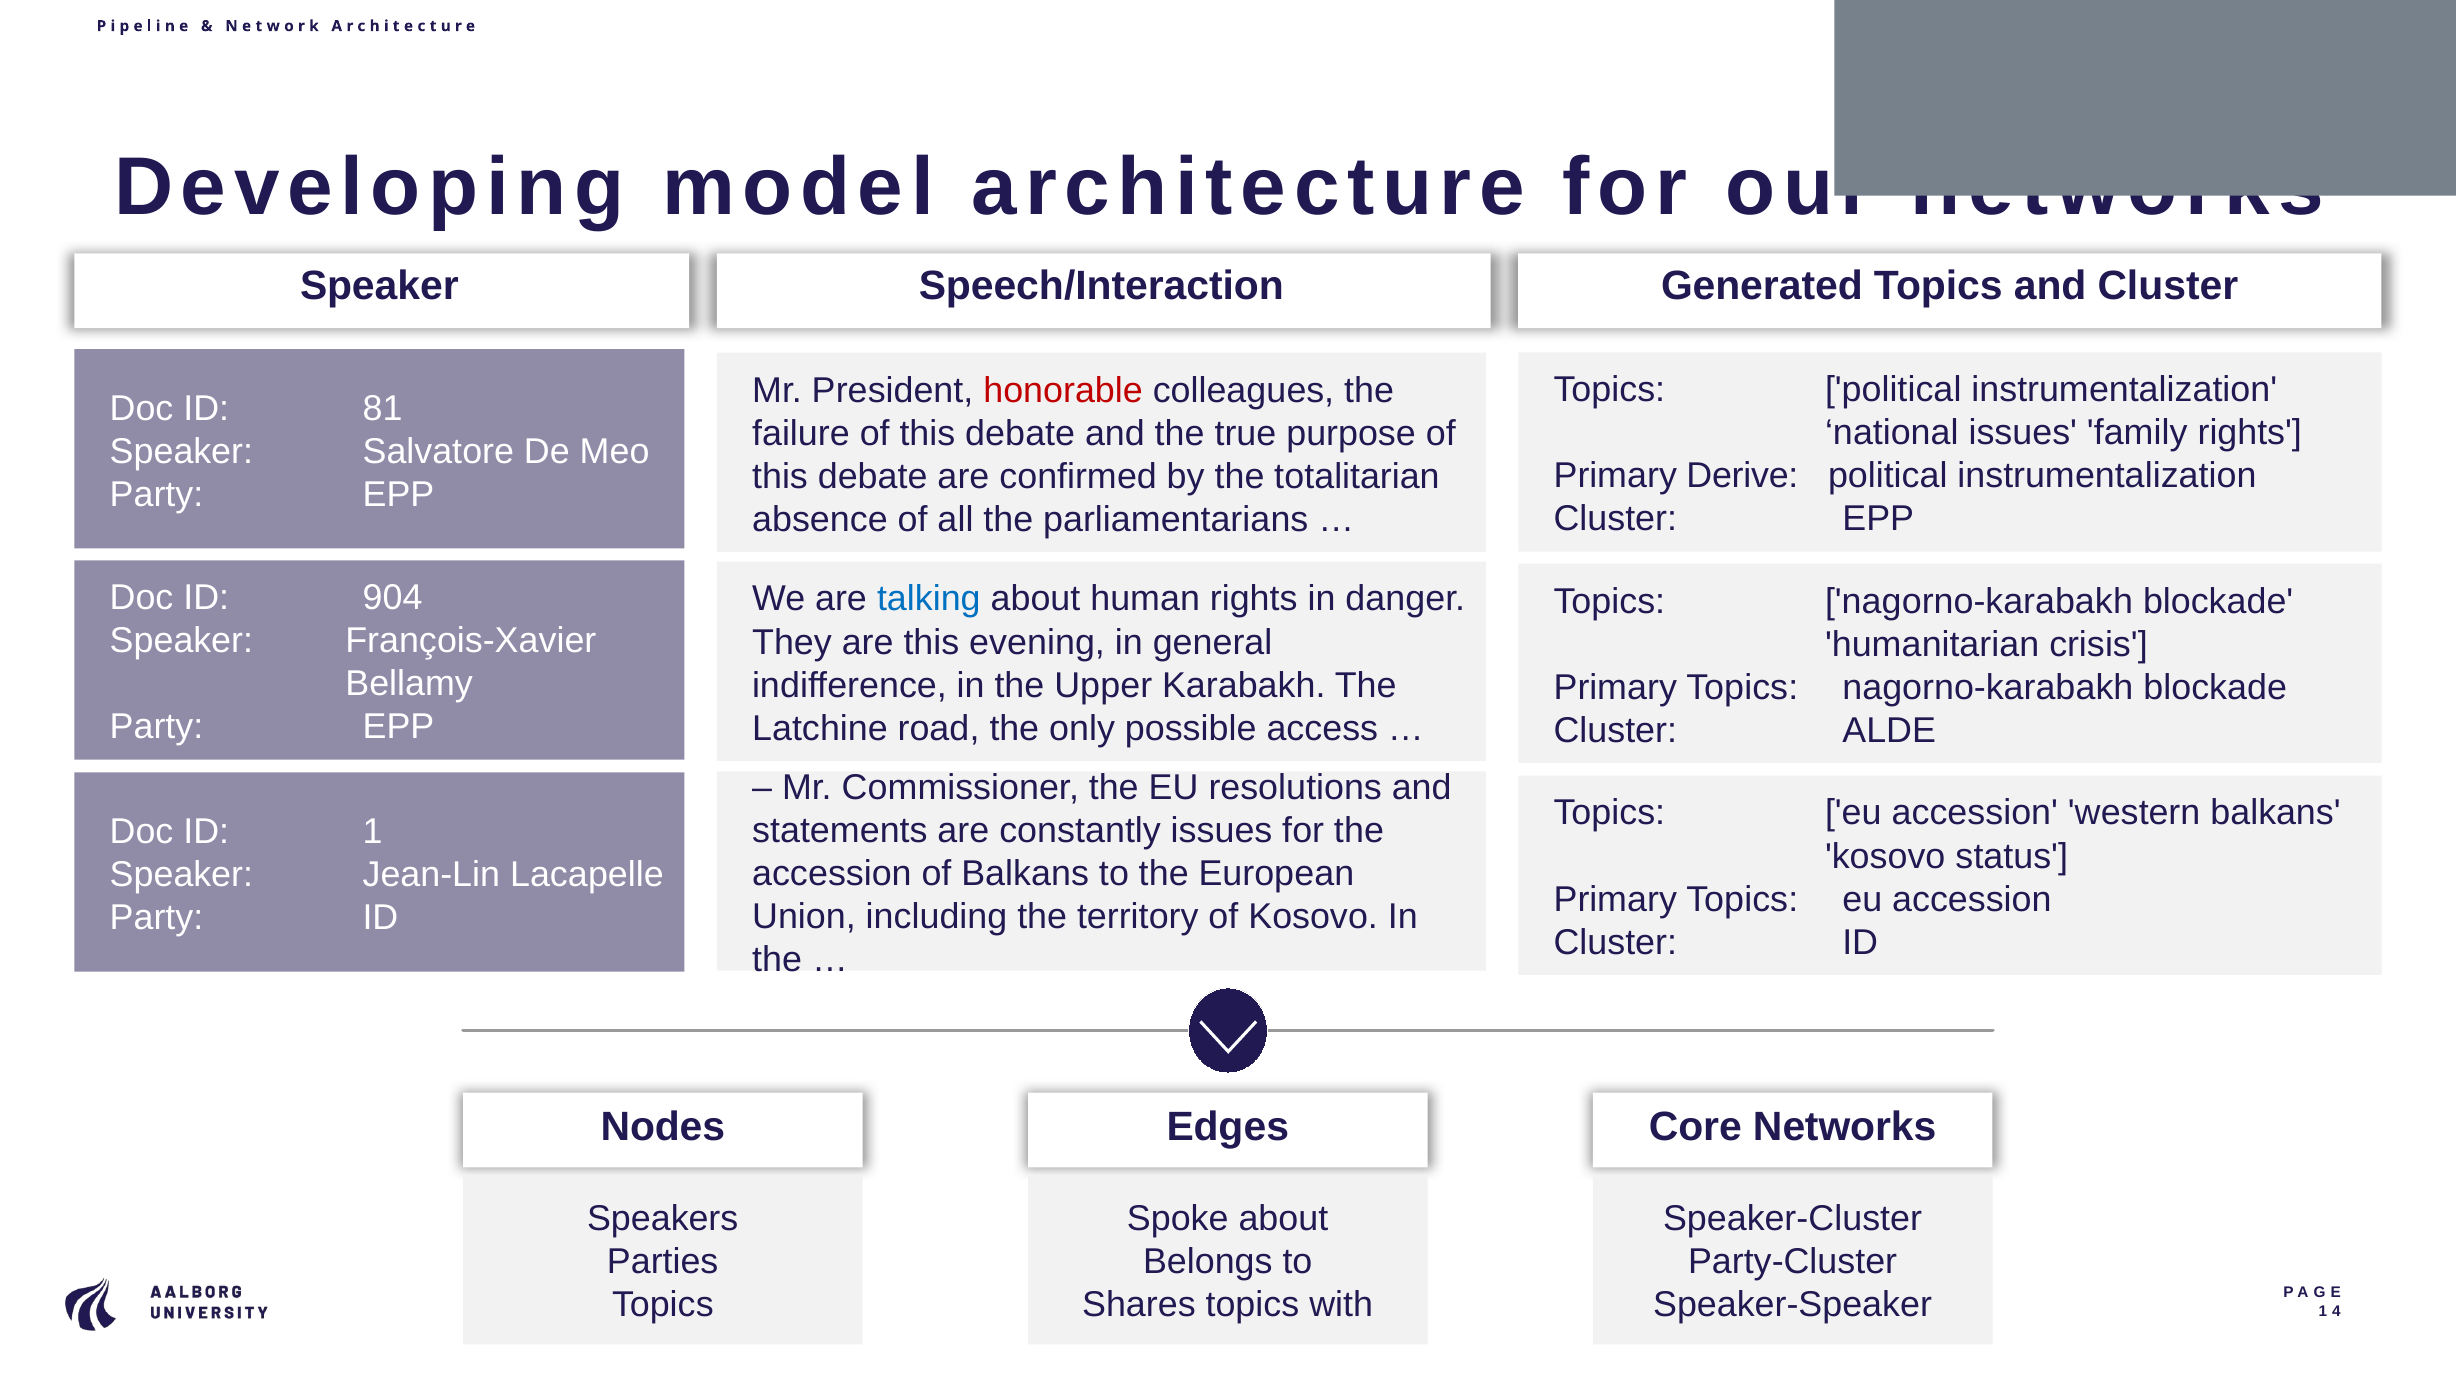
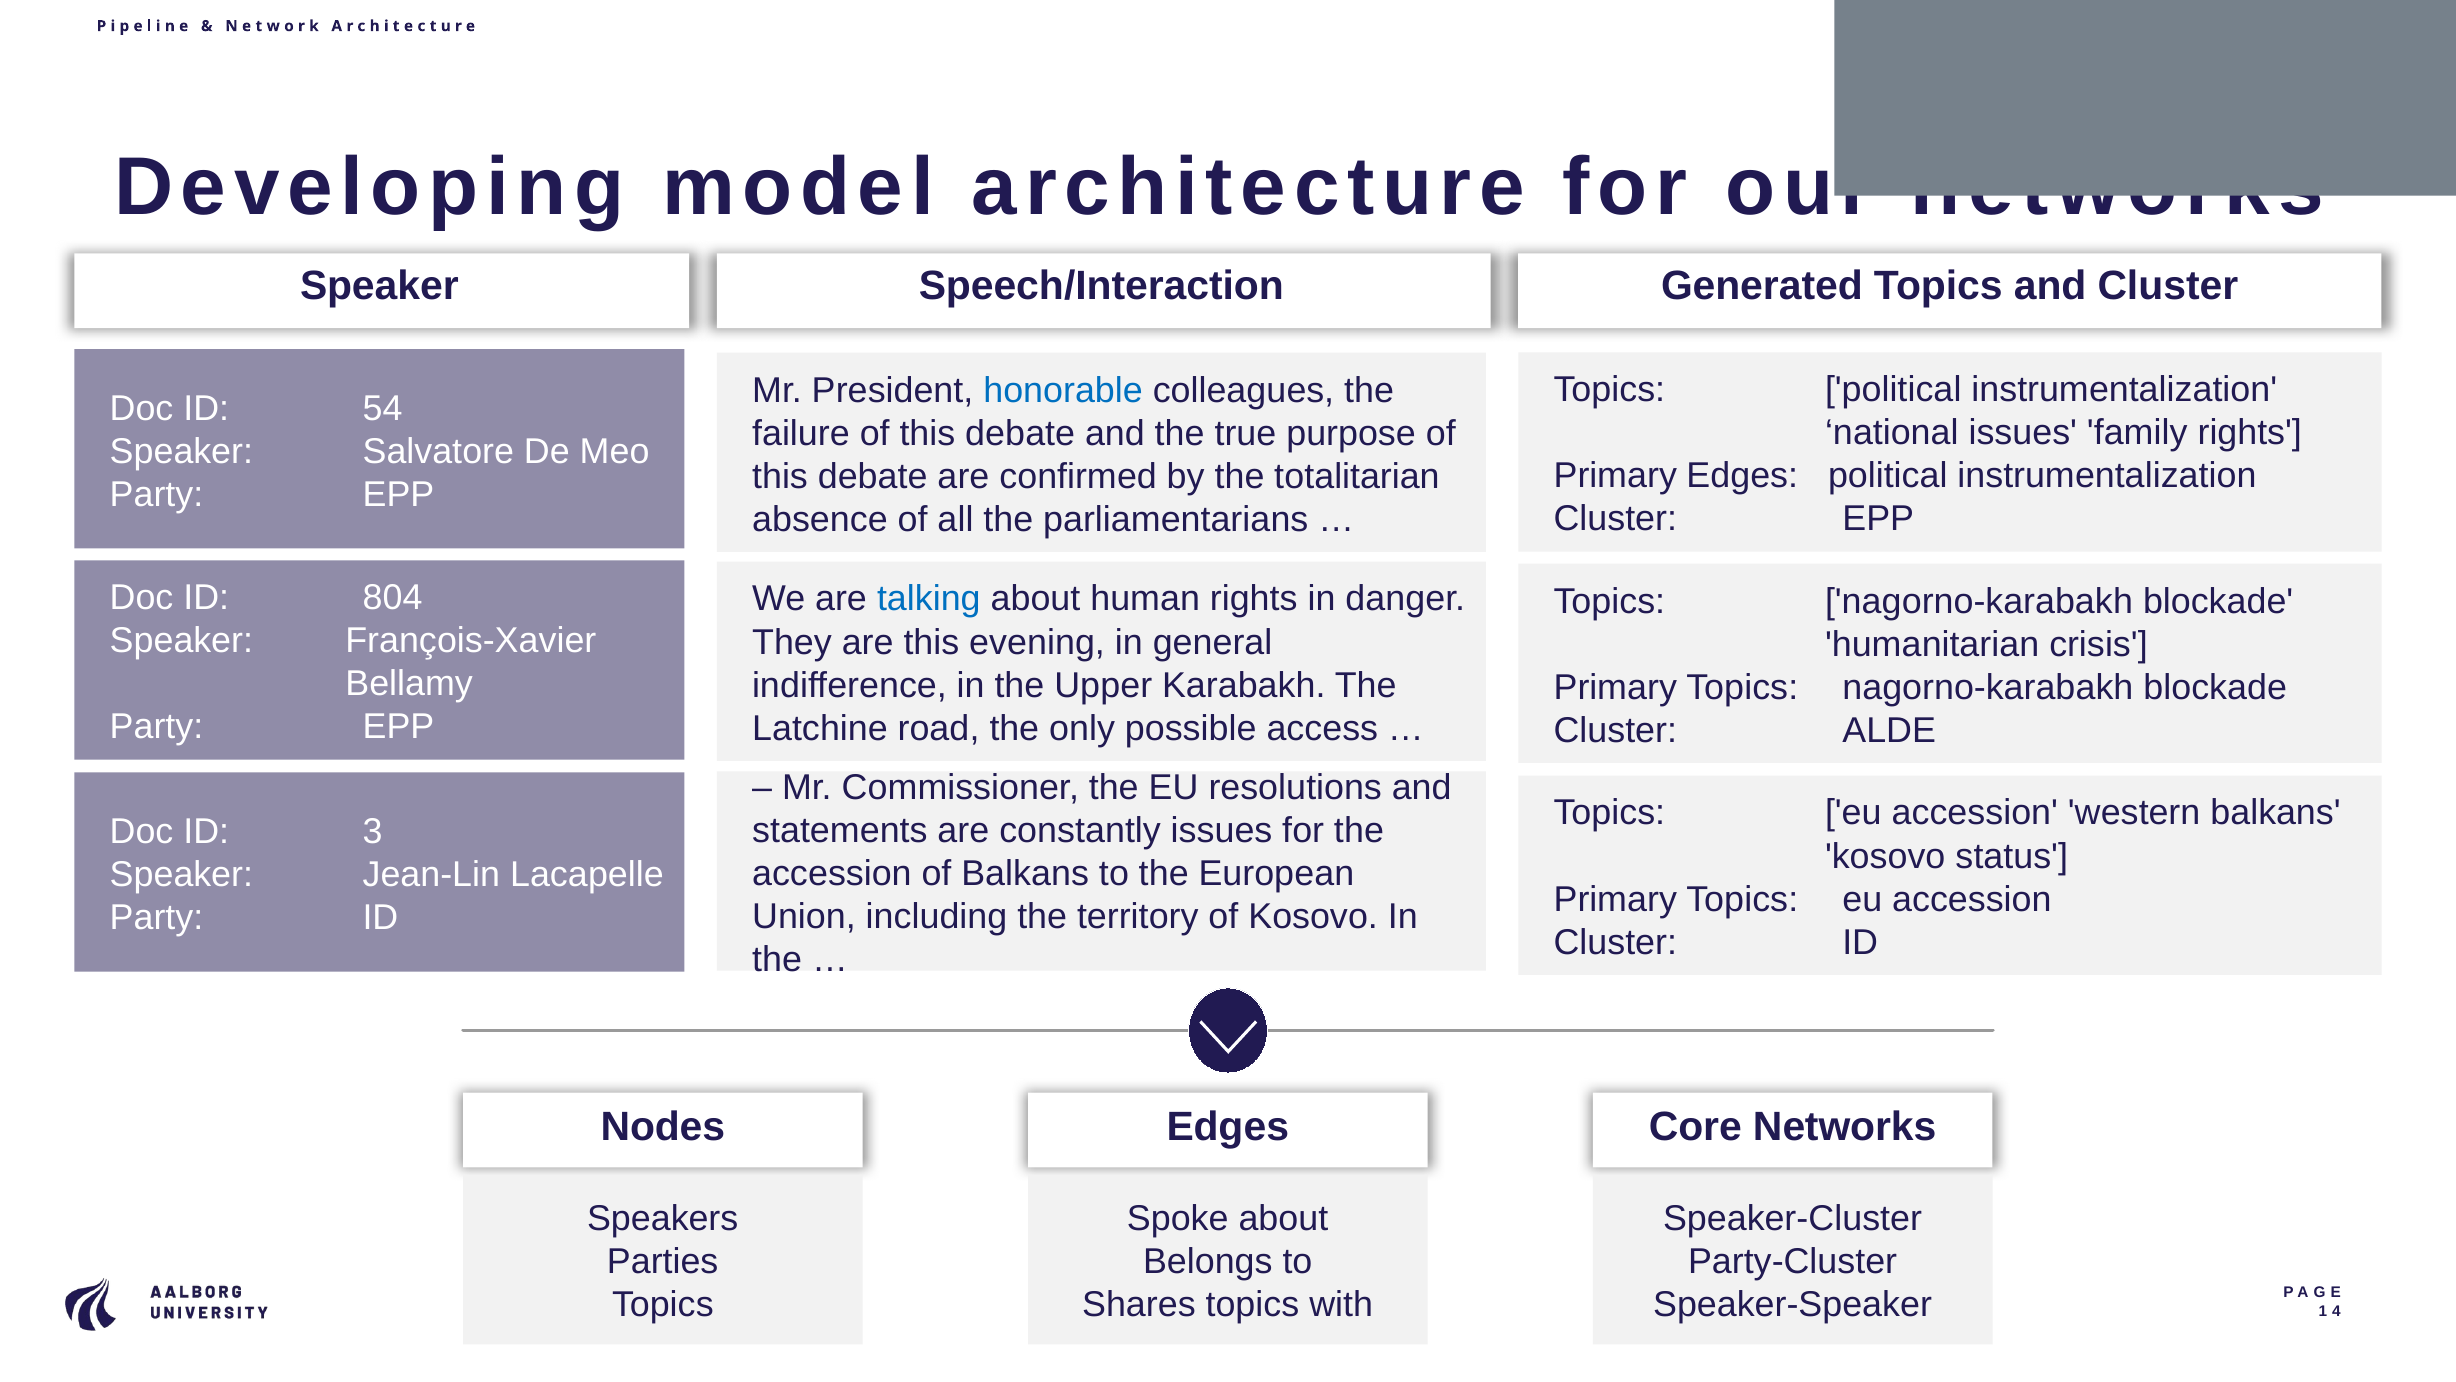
honorable colour: red -> blue (1063, 390)
81: 81 -> 54 (383, 408)
Primary Derive: Derive -> Edges (1742, 476)
904: 904 -> 804 (393, 598)
ID 1: 1 -> 3 (373, 831)
